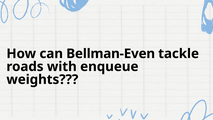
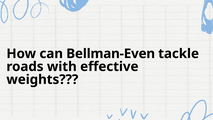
enqueue: enqueue -> effective (109, 66)
